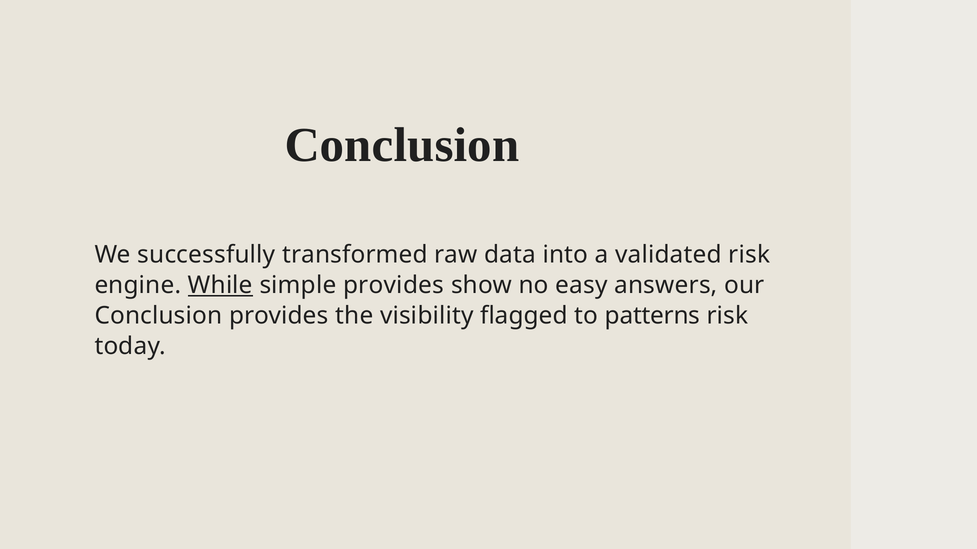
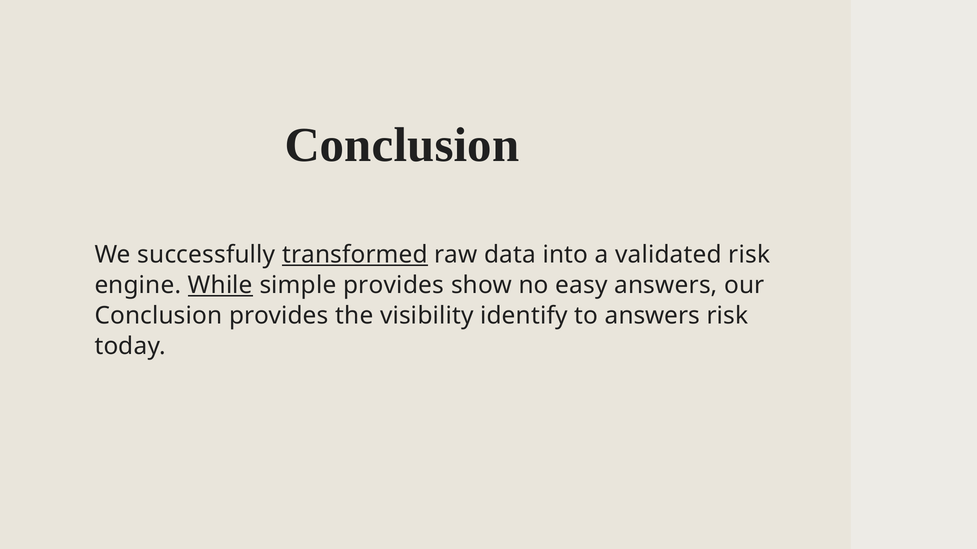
transformed underline: none -> present (355, 255)
flagged: flagged -> identify (524, 316)
to patterns: patterns -> answers (652, 316)
